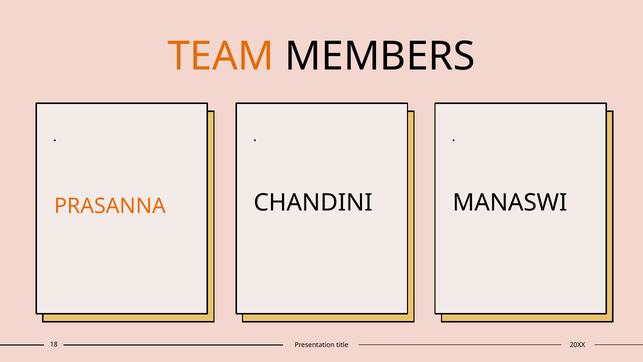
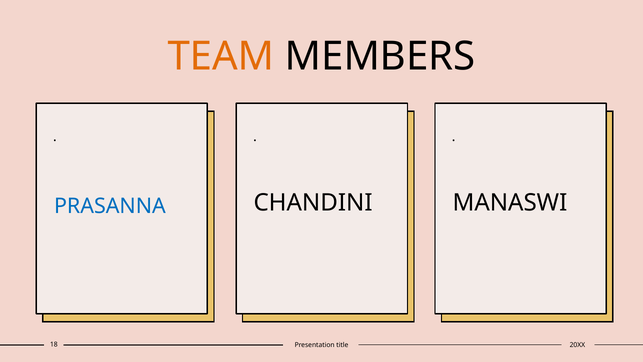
PRASANNA colour: orange -> blue (110, 206)
